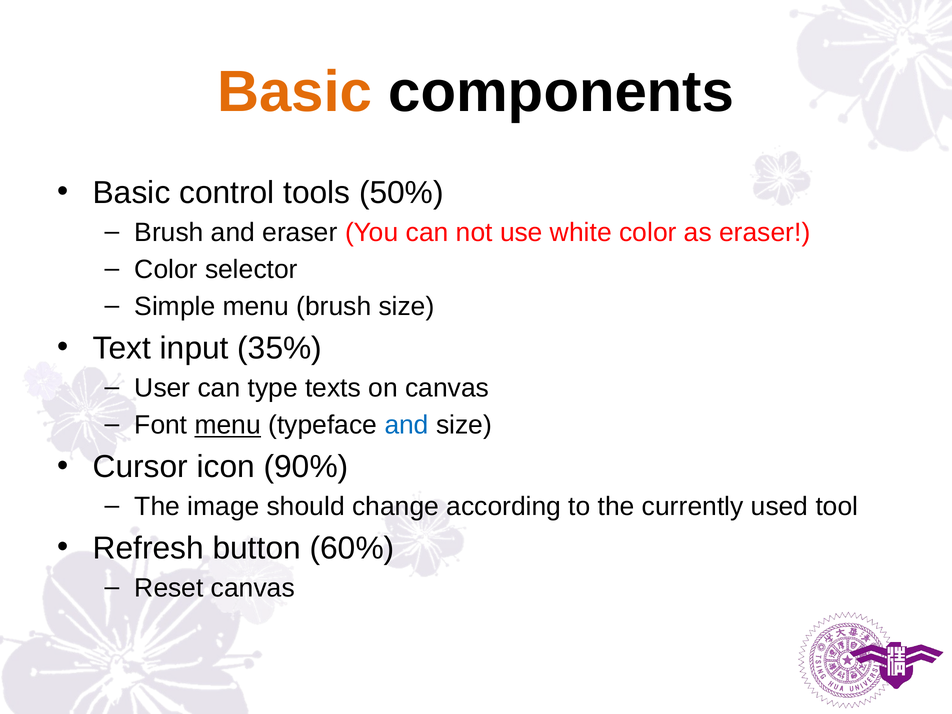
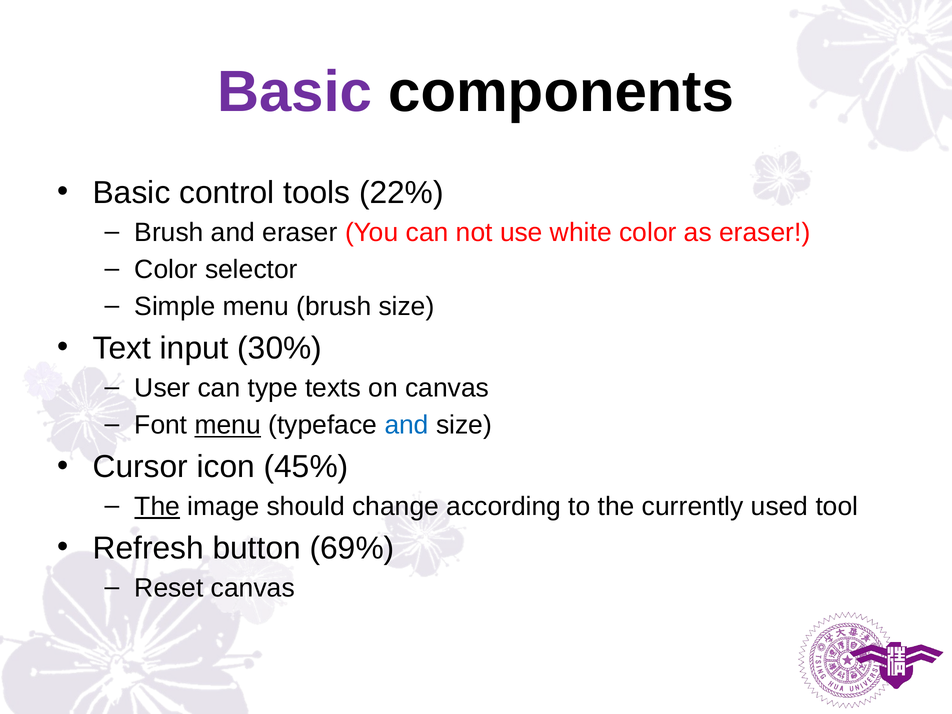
Basic colour: orange -> purple (295, 92)
50%: 50% -> 22% (401, 193)
35%: 35% -> 30% (280, 348)
90%: 90% -> 45% (306, 467)
The underline: none -> present (157, 507)
60%: 60% -> 69% (352, 548)
